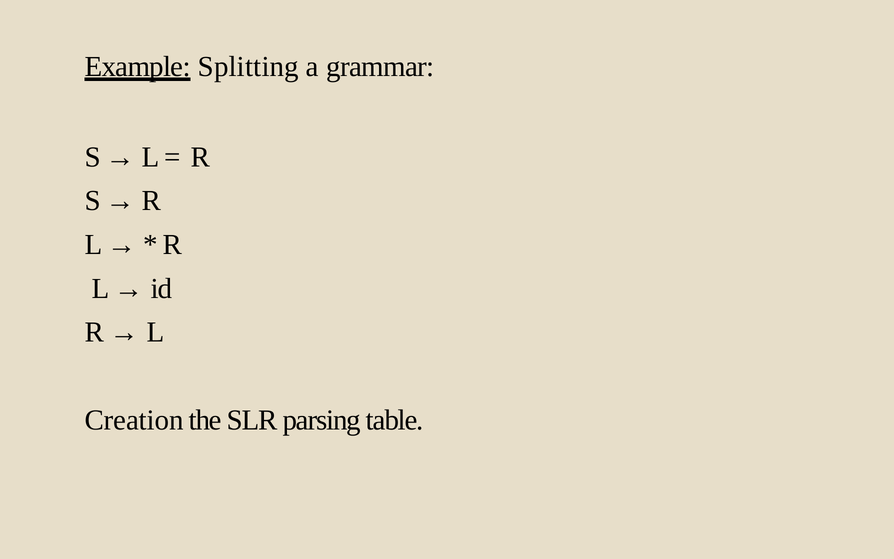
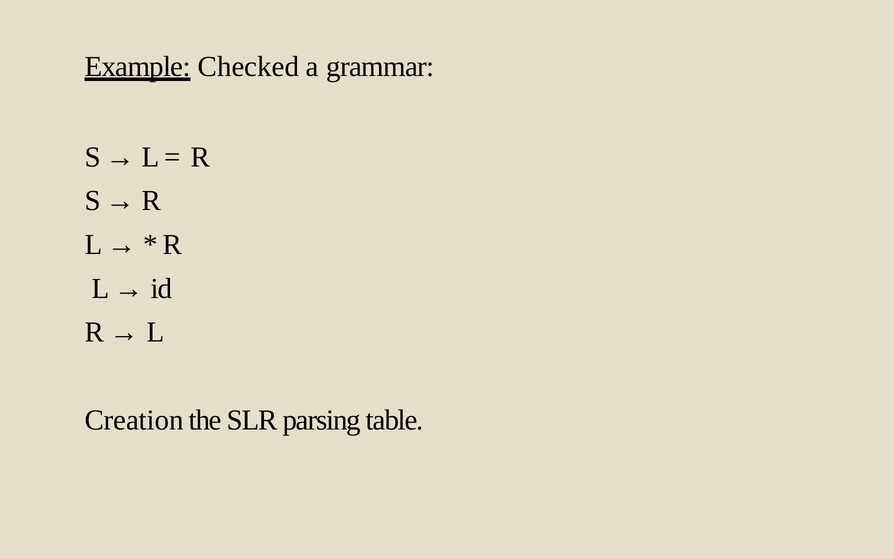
Splitting: Splitting -> Checked (248, 66)
